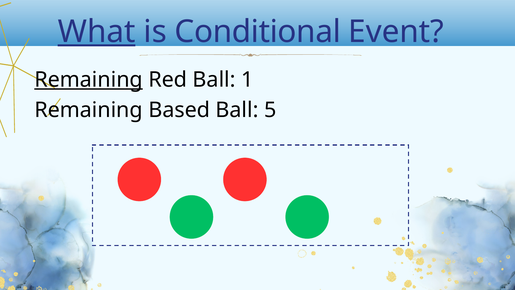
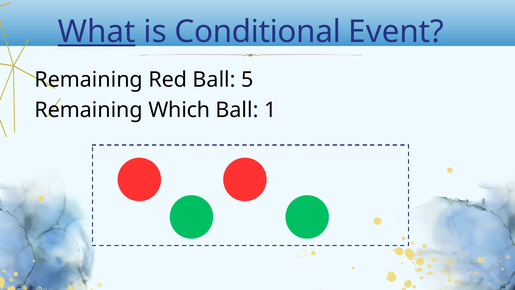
Remaining underline: present -> none (89, 80)
1: 1 -> 5 (247, 80)
Based: Based -> Which (179, 110)
5: 5 -> 1 (270, 110)
